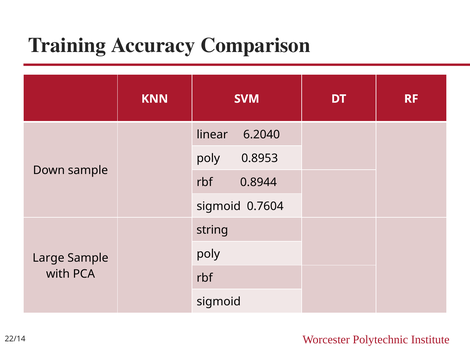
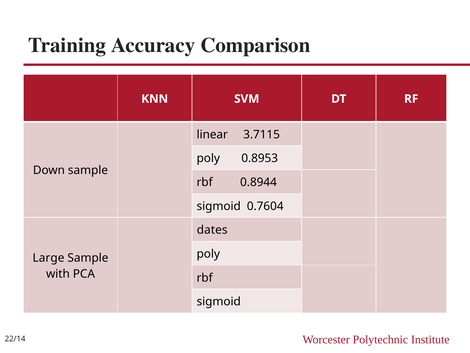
6.2040: 6.2040 -> 3.7115 (262, 134)
string: string -> dates (212, 230)
